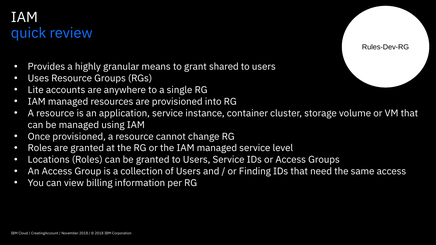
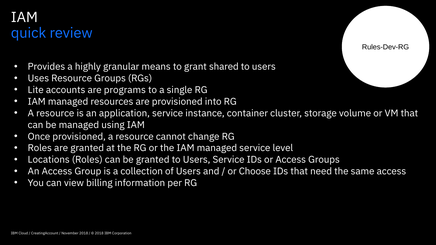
anywhere: anywhere -> programs (125, 90)
Finding: Finding -> Choose (255, 172)
